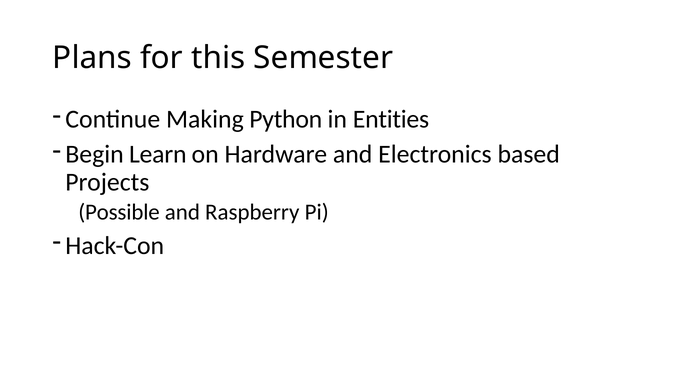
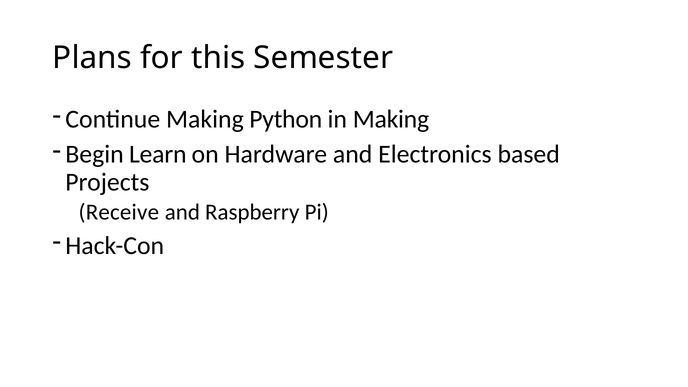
in Entities: Entities -> Making (391, 119)
Possible: Possible -> Receive (119, 212)
